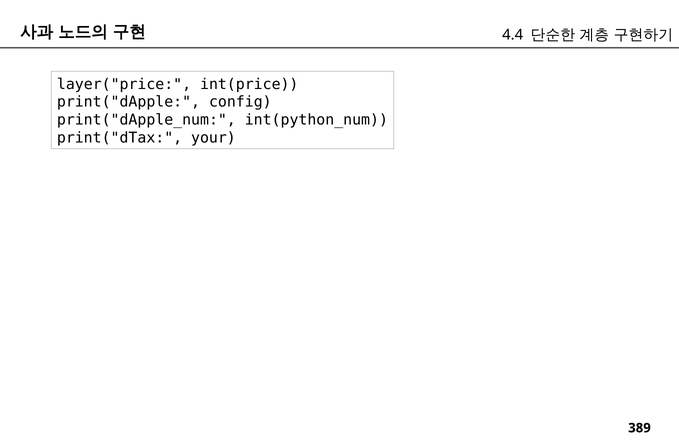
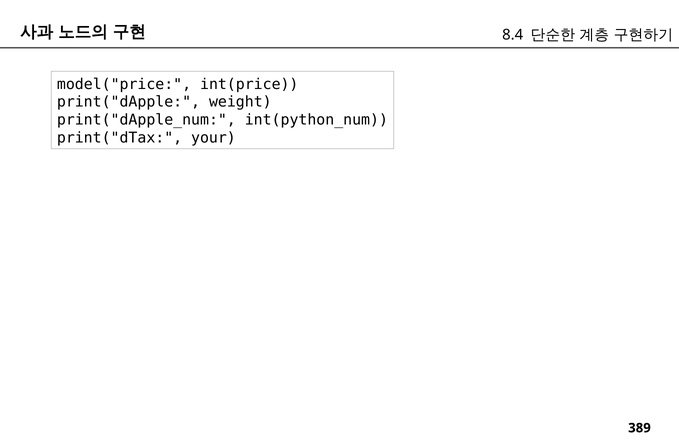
4.4: 4.4 -> 8.4 (513, 35)
layer("price: layer("price -> model("price (124, 84)
config: config -> weight (240, 102)
